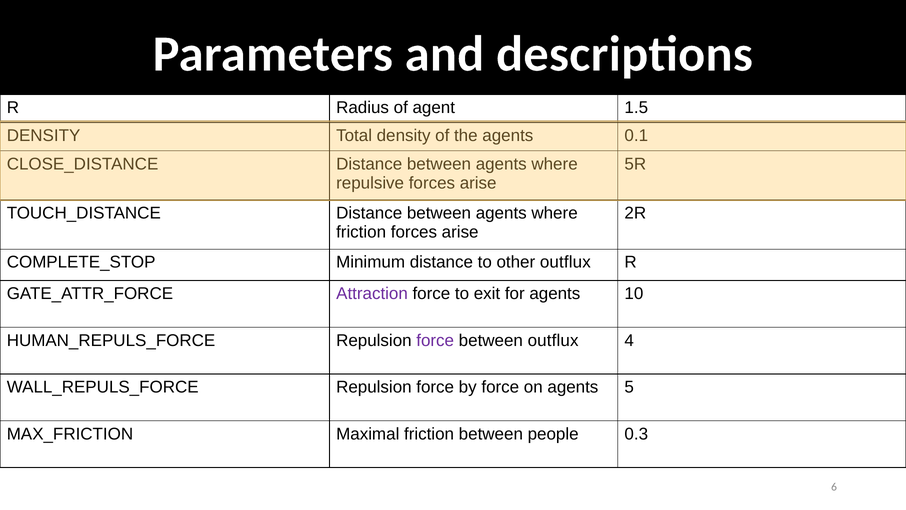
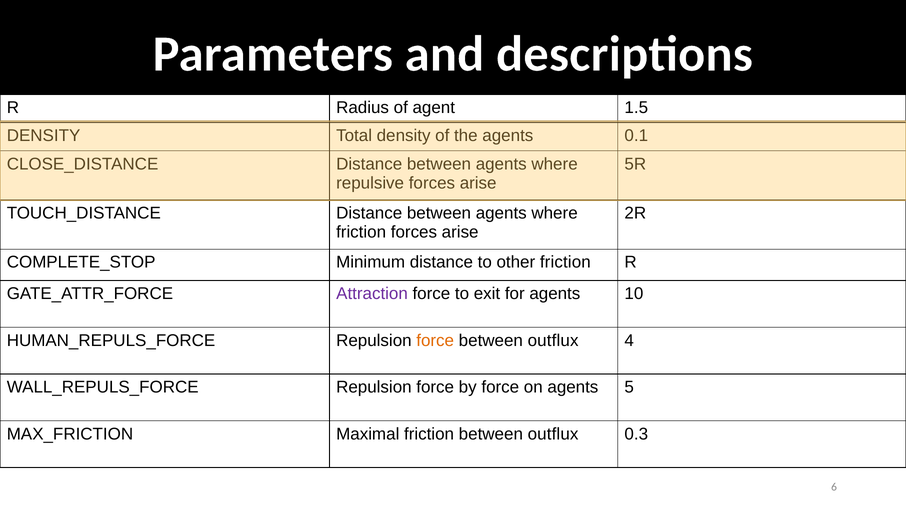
other outflux: outflux -> friction (565, 262)
force colour: purple -> orange (435, 340)
friction between people: people -> outflux (553, 434)
